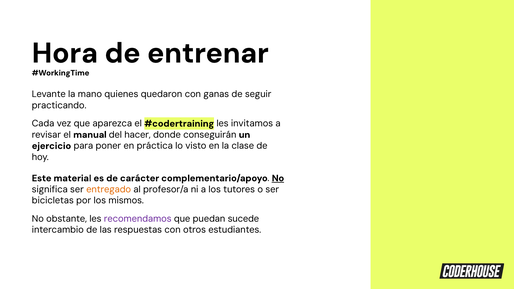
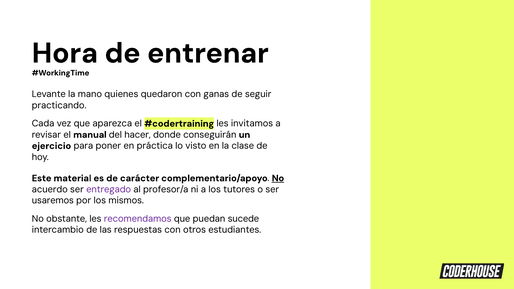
significa: significa -> acuerdo (50, 189)
entregado colour: orange -> purple (109, 189)
bicicletas: bicicletas -> usaremos (53, 201)
